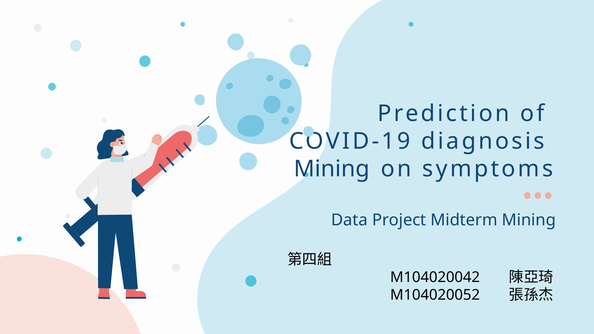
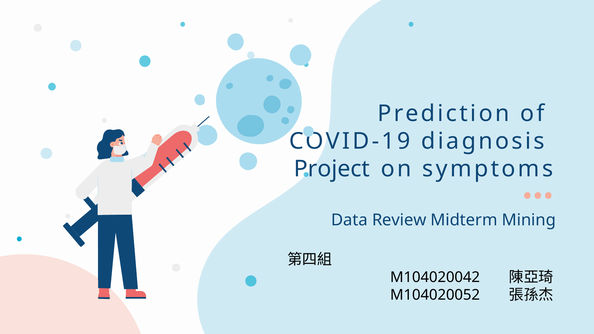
Mining: Mining -> Project (332, 169)
Project: Project -> Review (399, 220)
